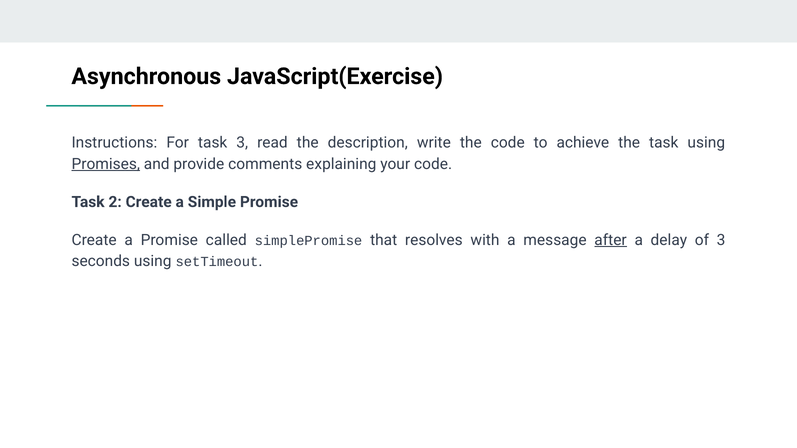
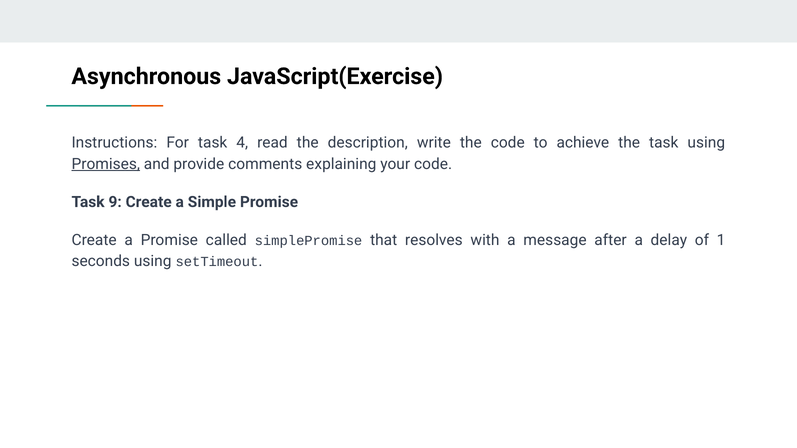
task 3: 3 -> 4 (242, 143)
2: 2 -> 9 (115, 202)
after underline: present -> none (611, 240)
of 3: 3 -> 1 (721, 240)
